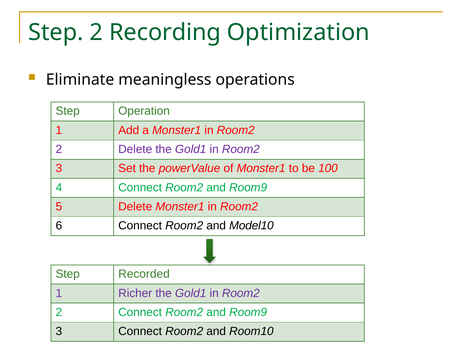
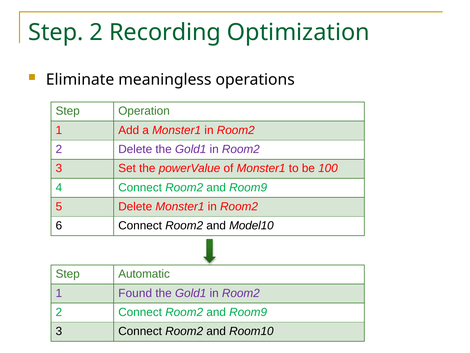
Recorded: Recorded -> Automatic (144, 274)
Richer: Richer -> Found (135, 293)
